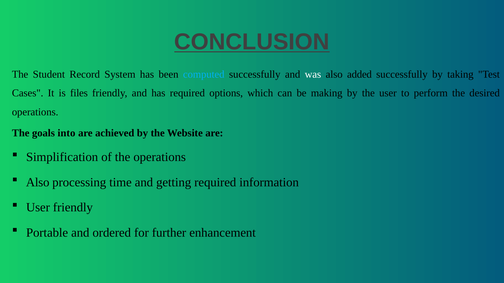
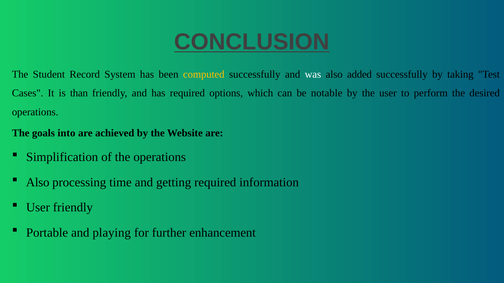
computed colour: light blue -> yellow (204, 74)
files: files -> than (79, 93)
making: making -> notable (327, 93)
ordered: ordered -> playing (112, 233)
